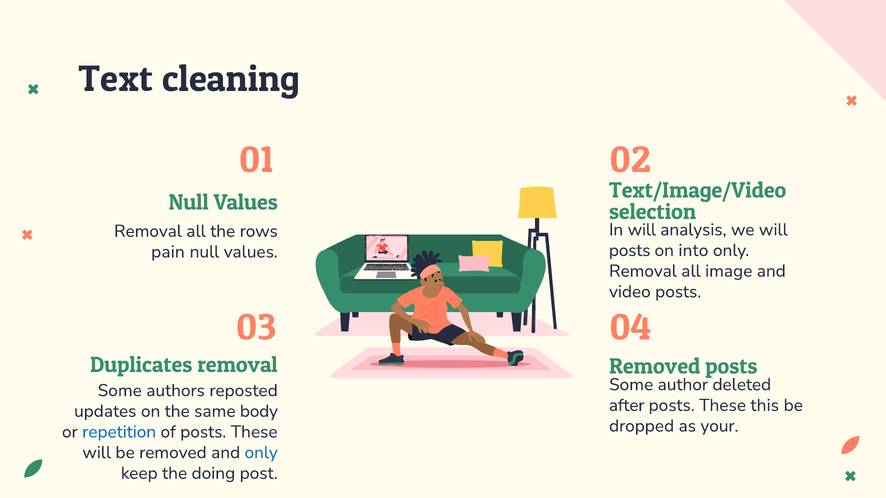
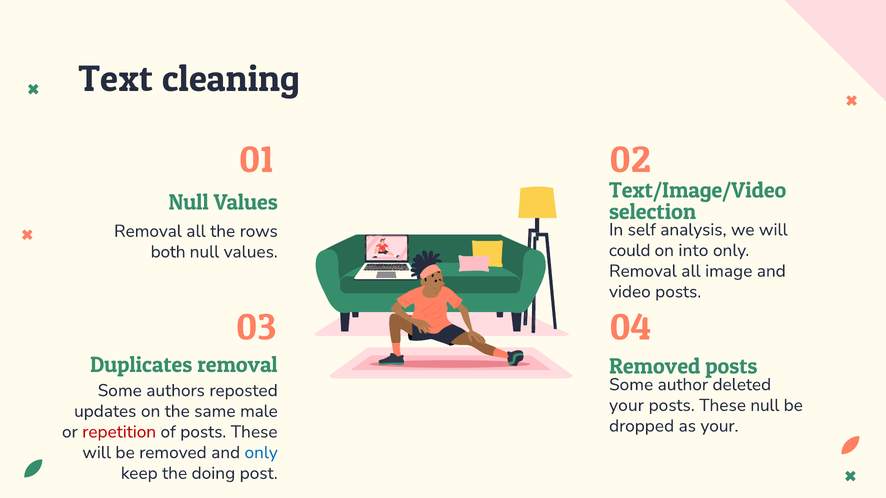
In will: will -> self (642, 230)
posts: posts -> could (630, 251)
pain: pain -> both (168, 252)
after: after -> your (627, 406)
These this: this -> null (765, 406)
body: body -> male (259, 411)
repetition colour: blue -> red (119, 432)
